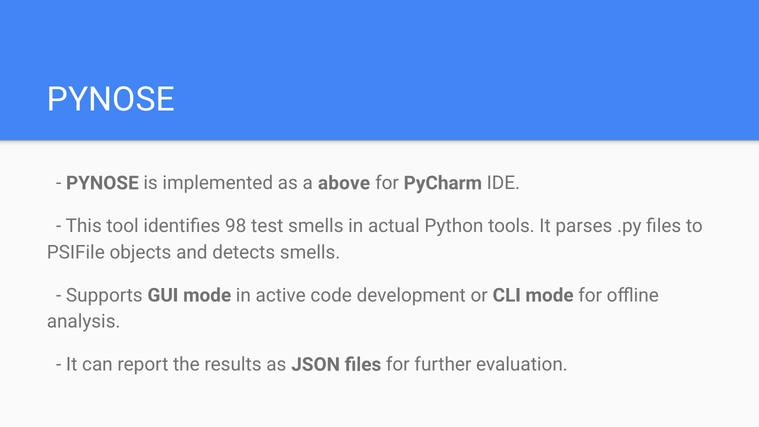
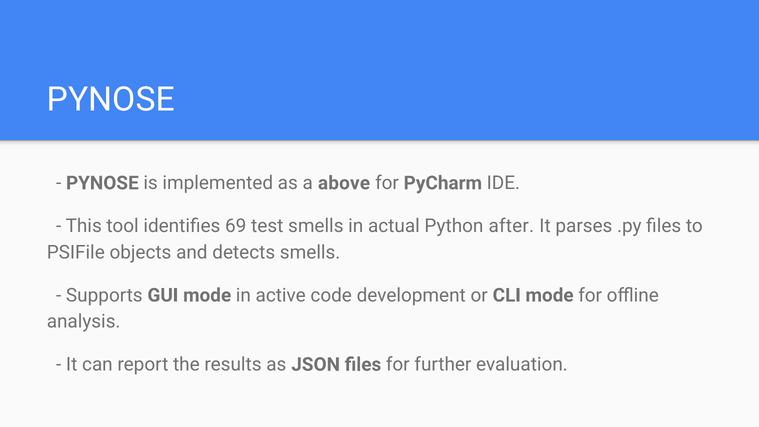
98: 98 -> 69 (236, 226)
tools: tools -> after (511, 226)
